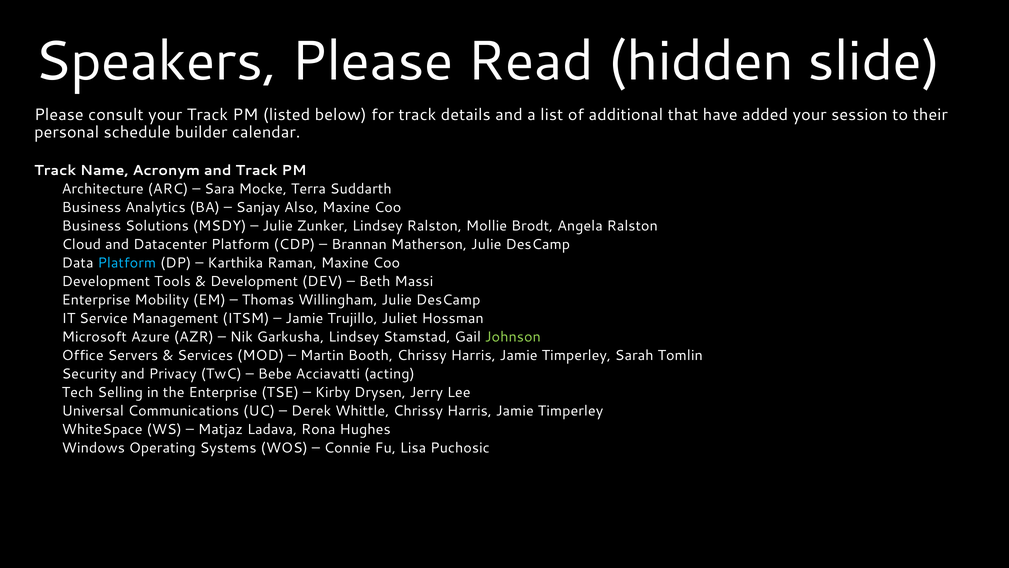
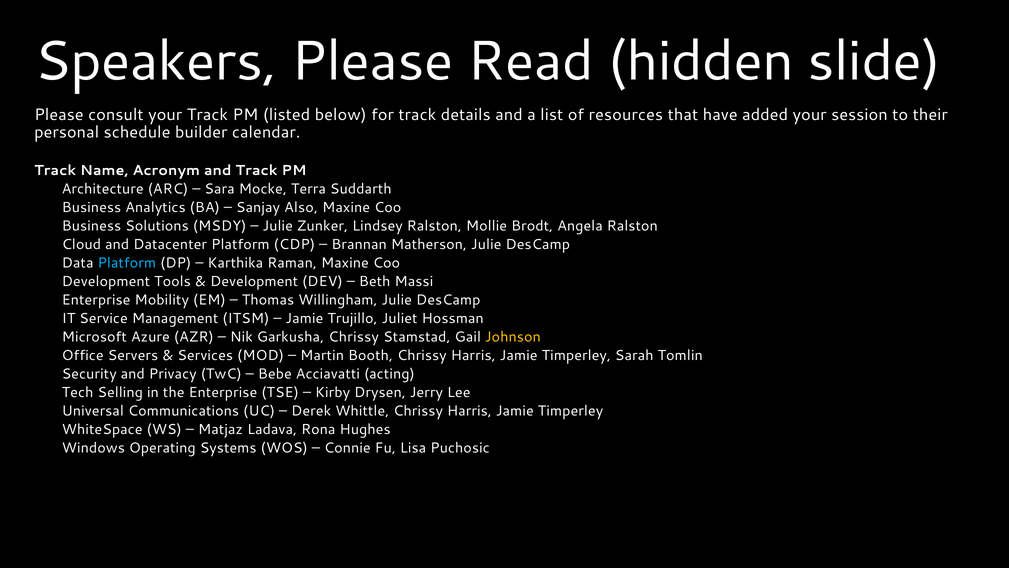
additional: additional -> resources (626, 115)
Garkusha Lindsey: Lindsey -> Chrissy (354, 337)
Johnson colour: light green -> yellow (513, 337)
